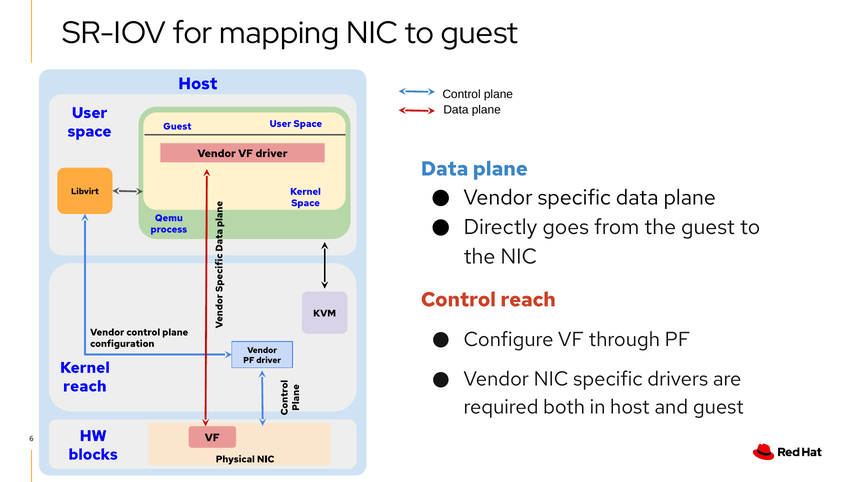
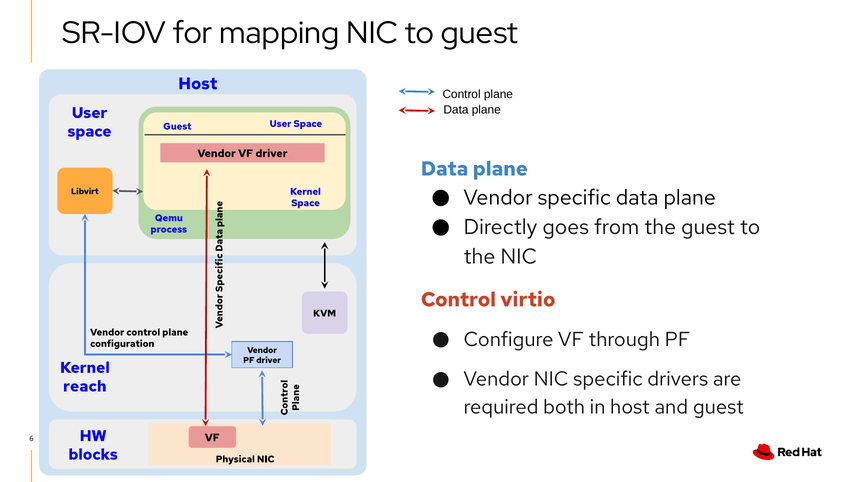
Control reach: reach -> virtio (528, 300)
